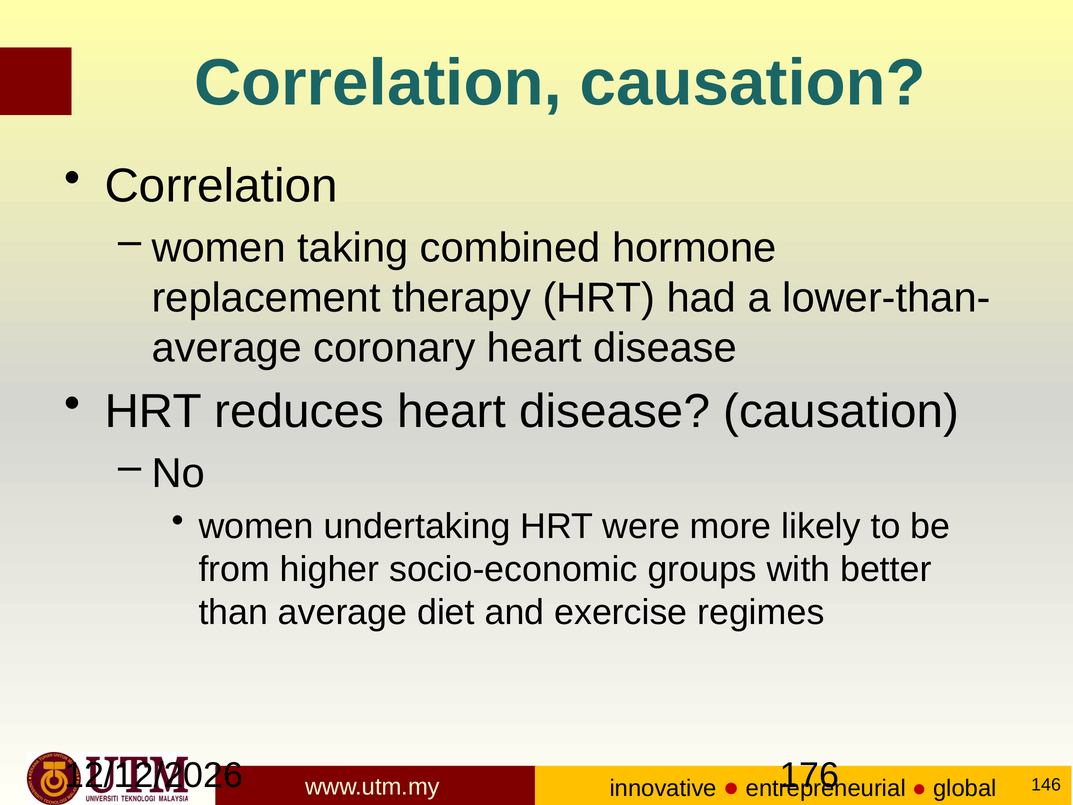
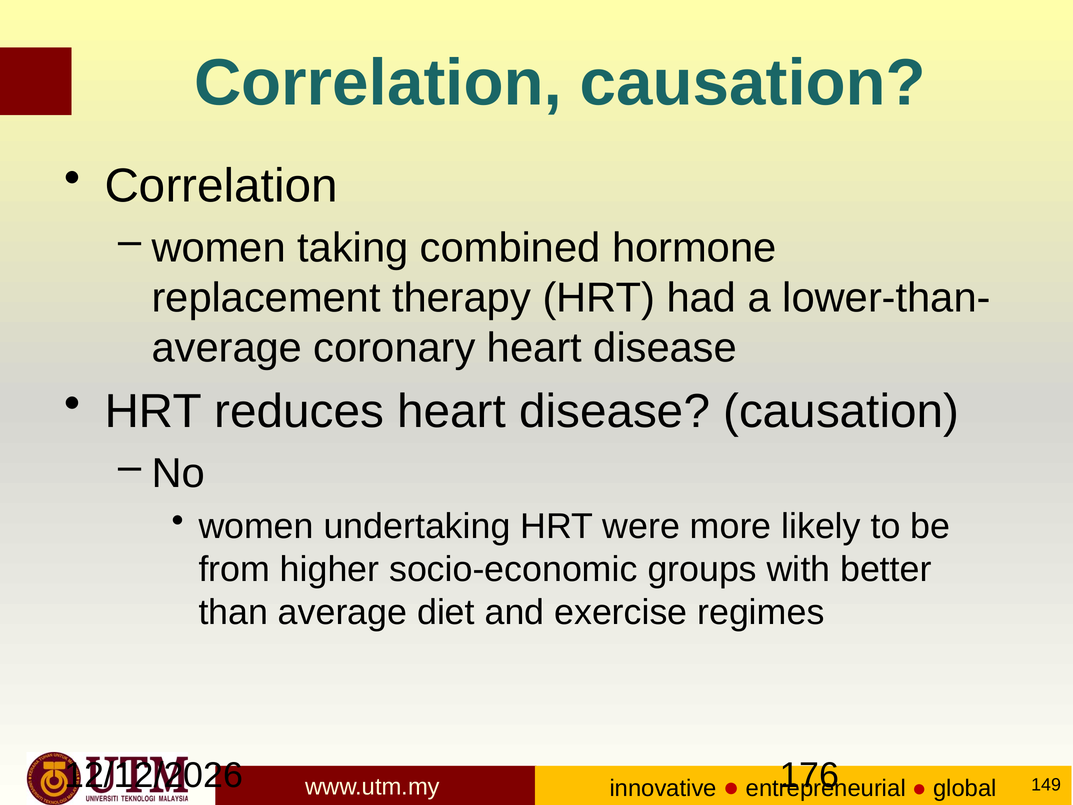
146: 146 -> 149 (1046, 784)
